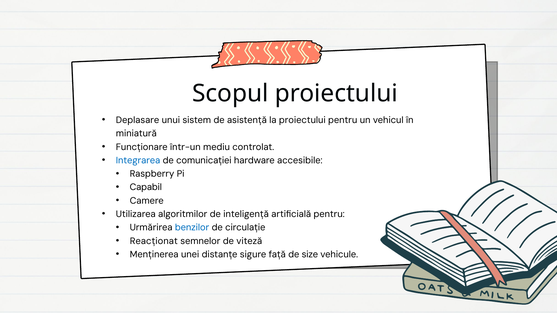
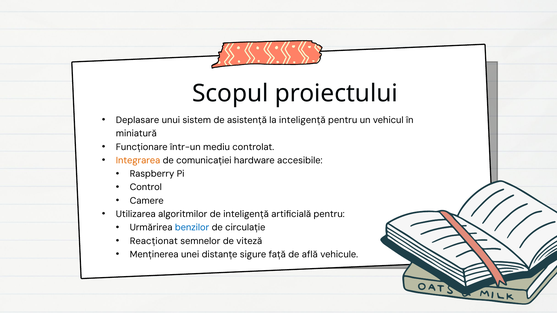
la proiectului: proiectului -> inteligență (302, 120)
Integrarea colour: blue -> orange (138, 161)
Capabil: Capabil -> Control (146, 187)
size: size -> află (310, 255)
